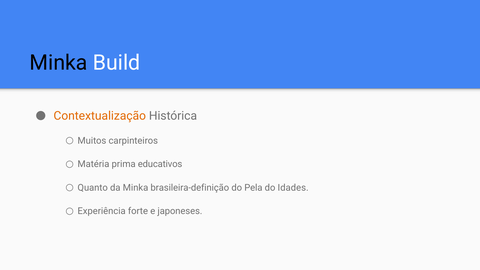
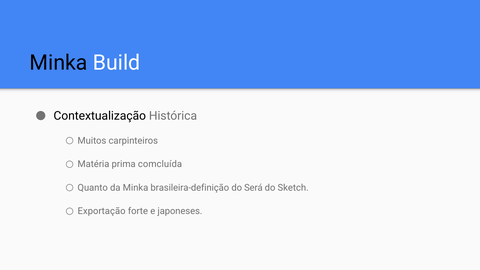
Contextualização colour: orange -> black (100, 116)
educativos: educativos -> comcluída (160, 164)
Pela: Pela -> Será (253, 188)
Idades: Idades -> Sketch (293, 188)
Experiência: Experiência -> Exportação (102, 211)
